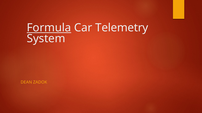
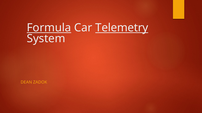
Telemetry underline: none -> present (122, 28)
